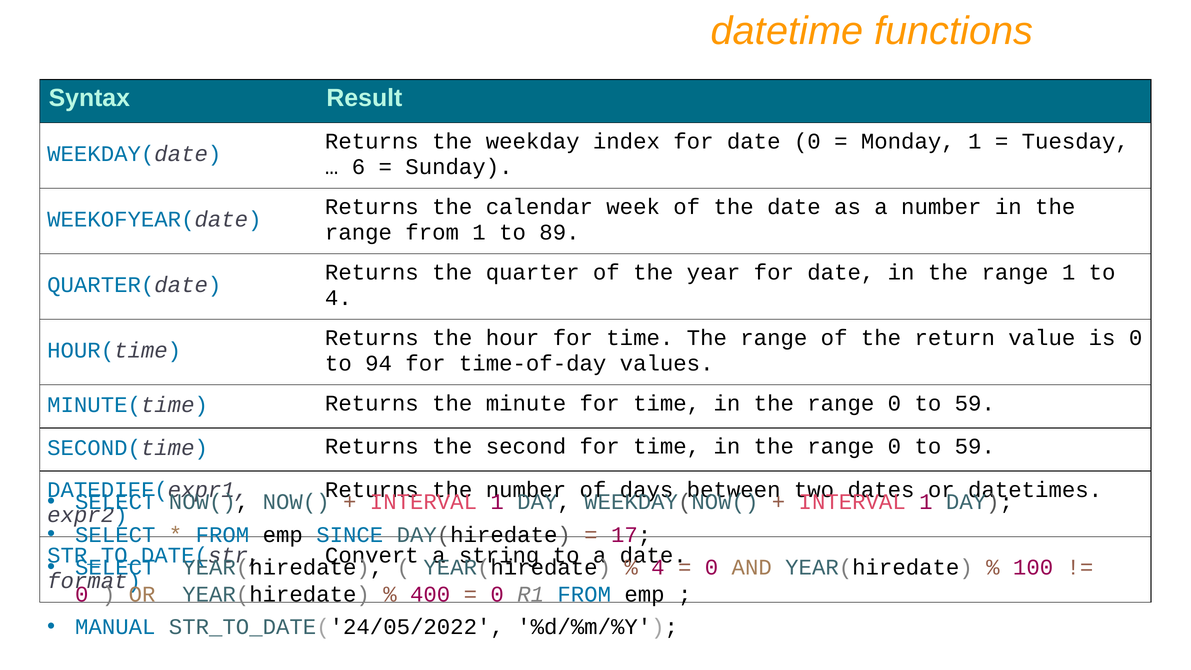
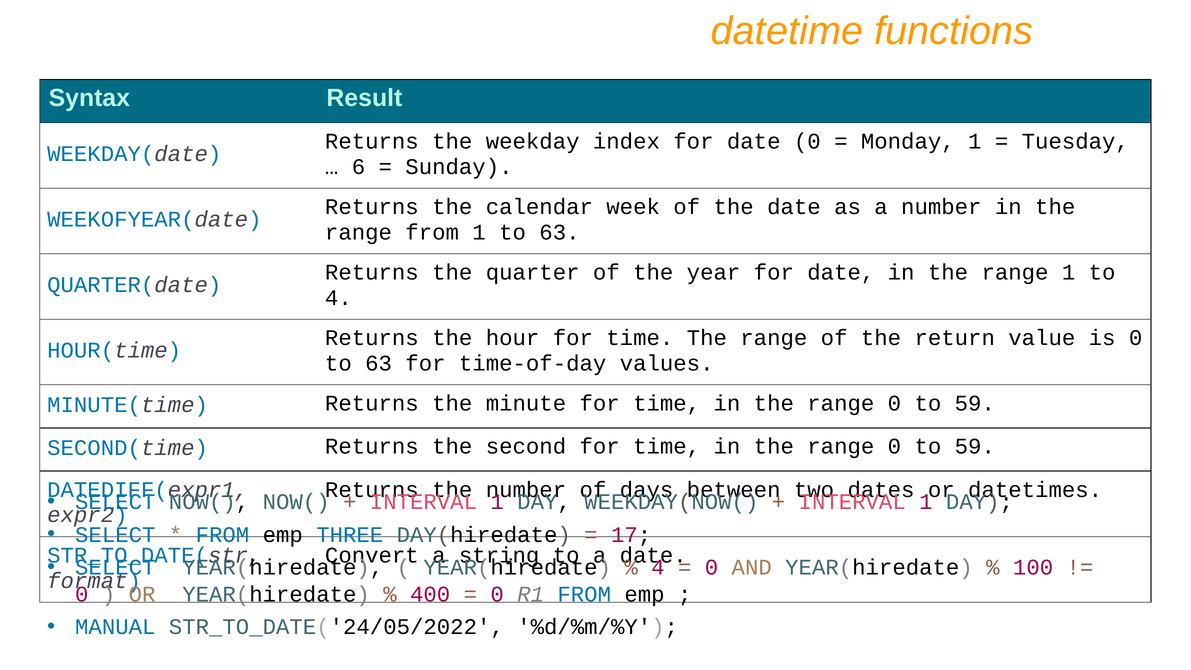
1 to 89: 89 -> 63 (559, 232)
94: 94 -> 63 (379, 363)
SINCE: SINCE -> THREE (350, 535)
